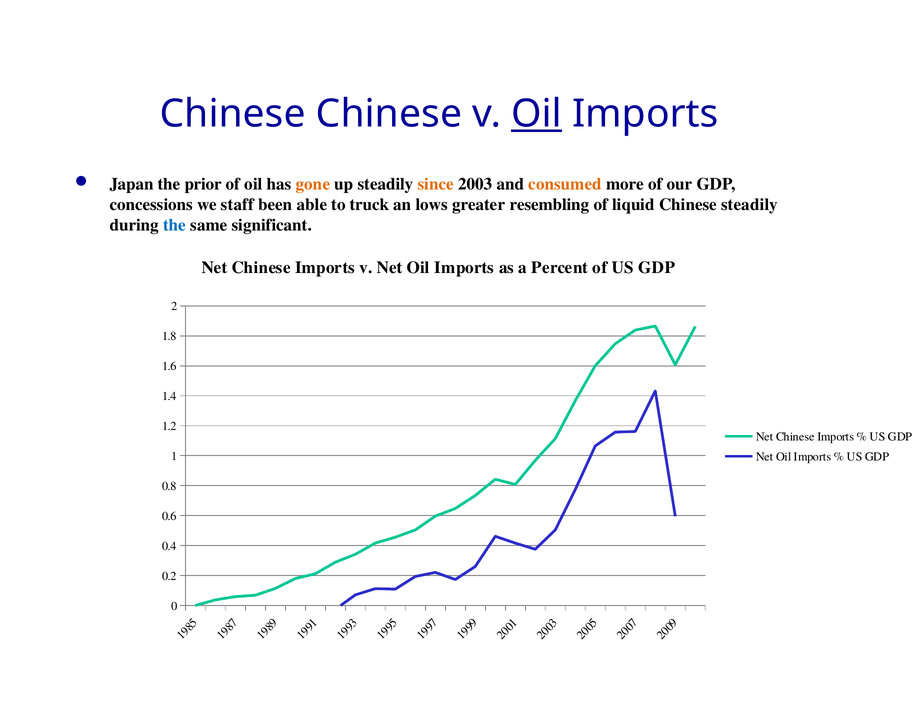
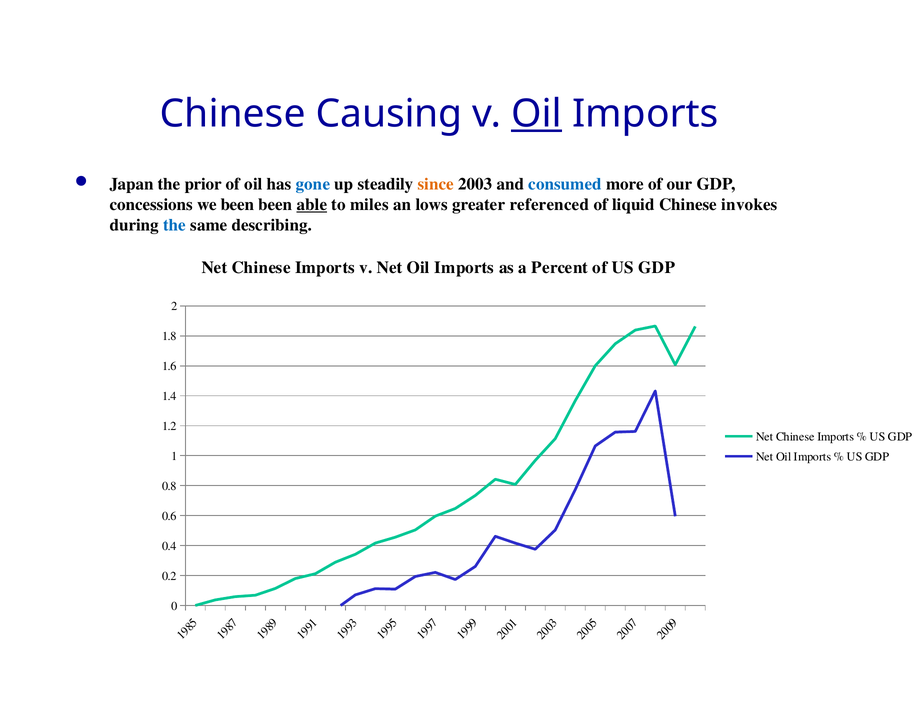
Chinese Chinese: Chinese -> Causing (389, 114)
gone colour: orange -> blue (313, 184)
consumed colour: orange -> blue (565, 184)
we staff: staff -> been (237, 205)
able underline: none -> present (312, 205)
truck: truck -> miles (369, 205)
resembling: resembling -> referenced (549, 205)
Chinese steadily: steadily -> invokes (750, 205)
significant: significant -> describing (272, 225)
